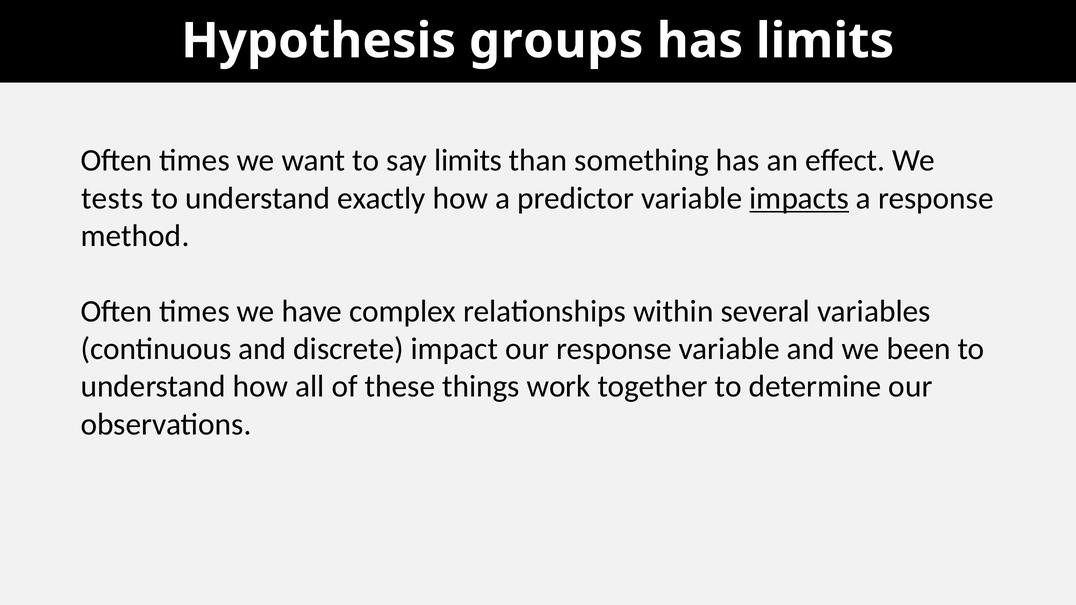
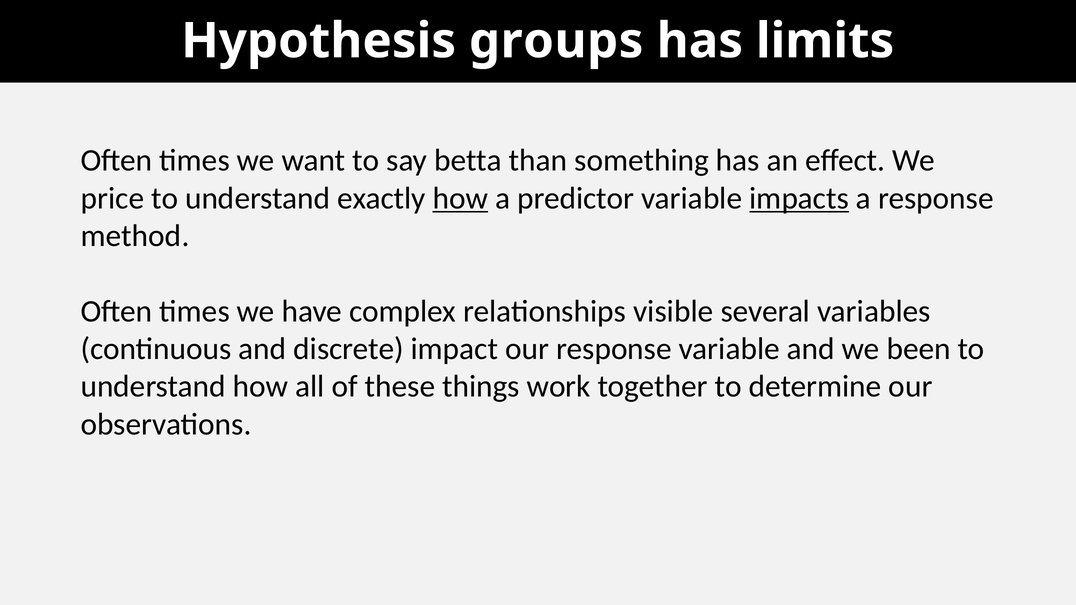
say limits: limits -> betta (468, 161)
tests: tests -> price (112, 198)
how underline: none -> present (460, 198)
within: within -> visible (673, 311)
